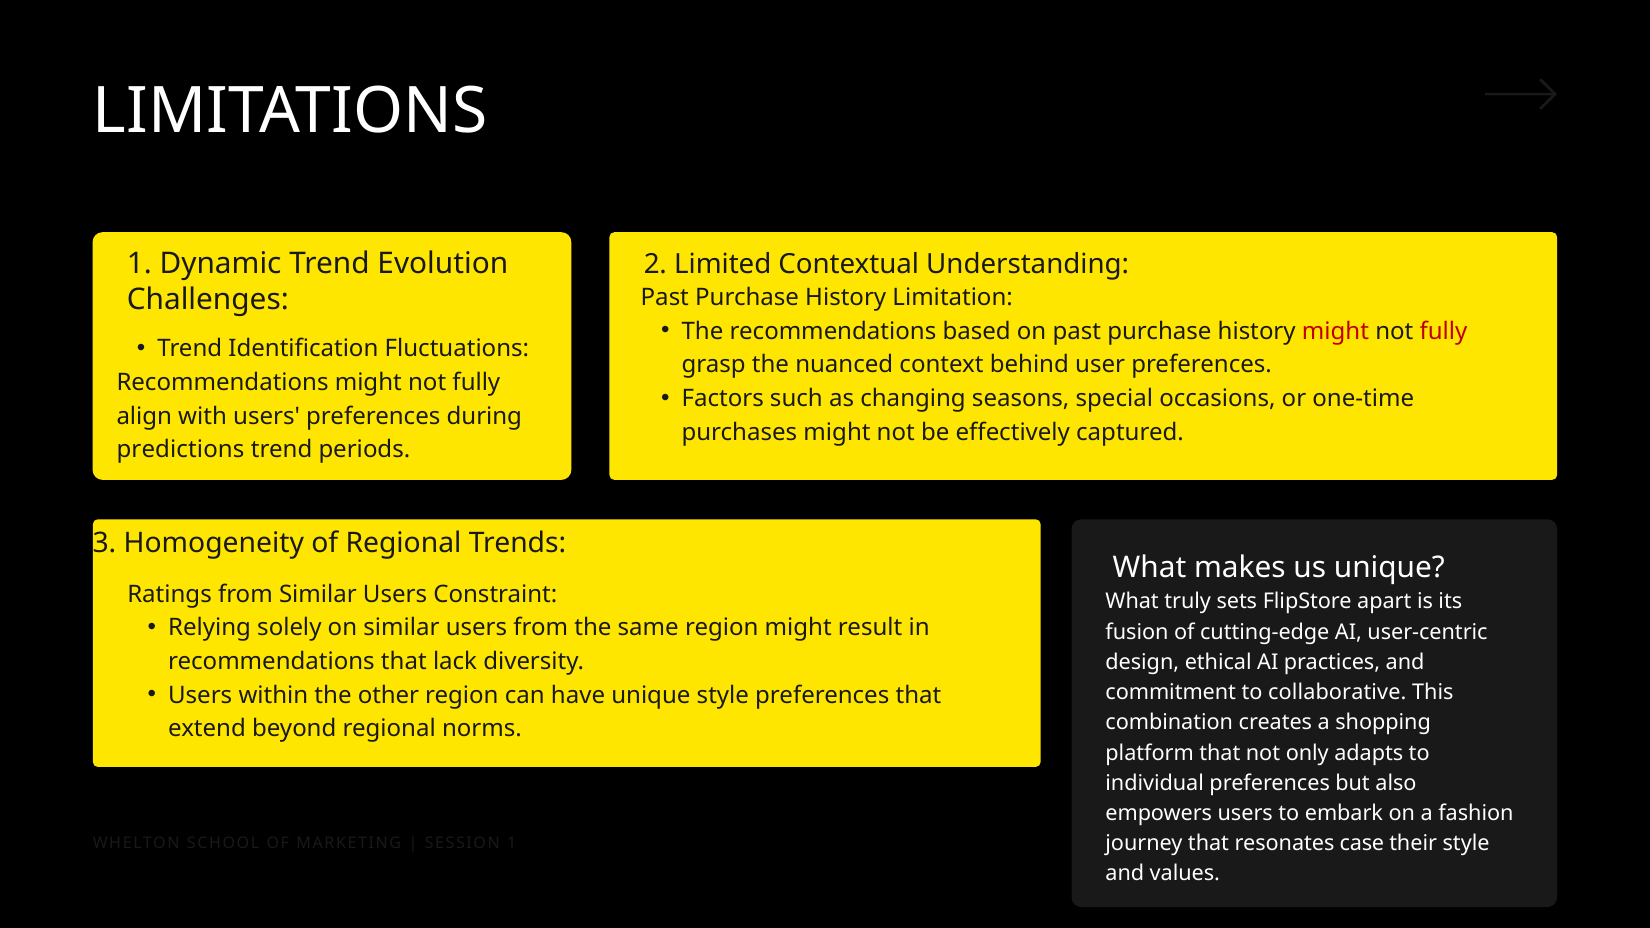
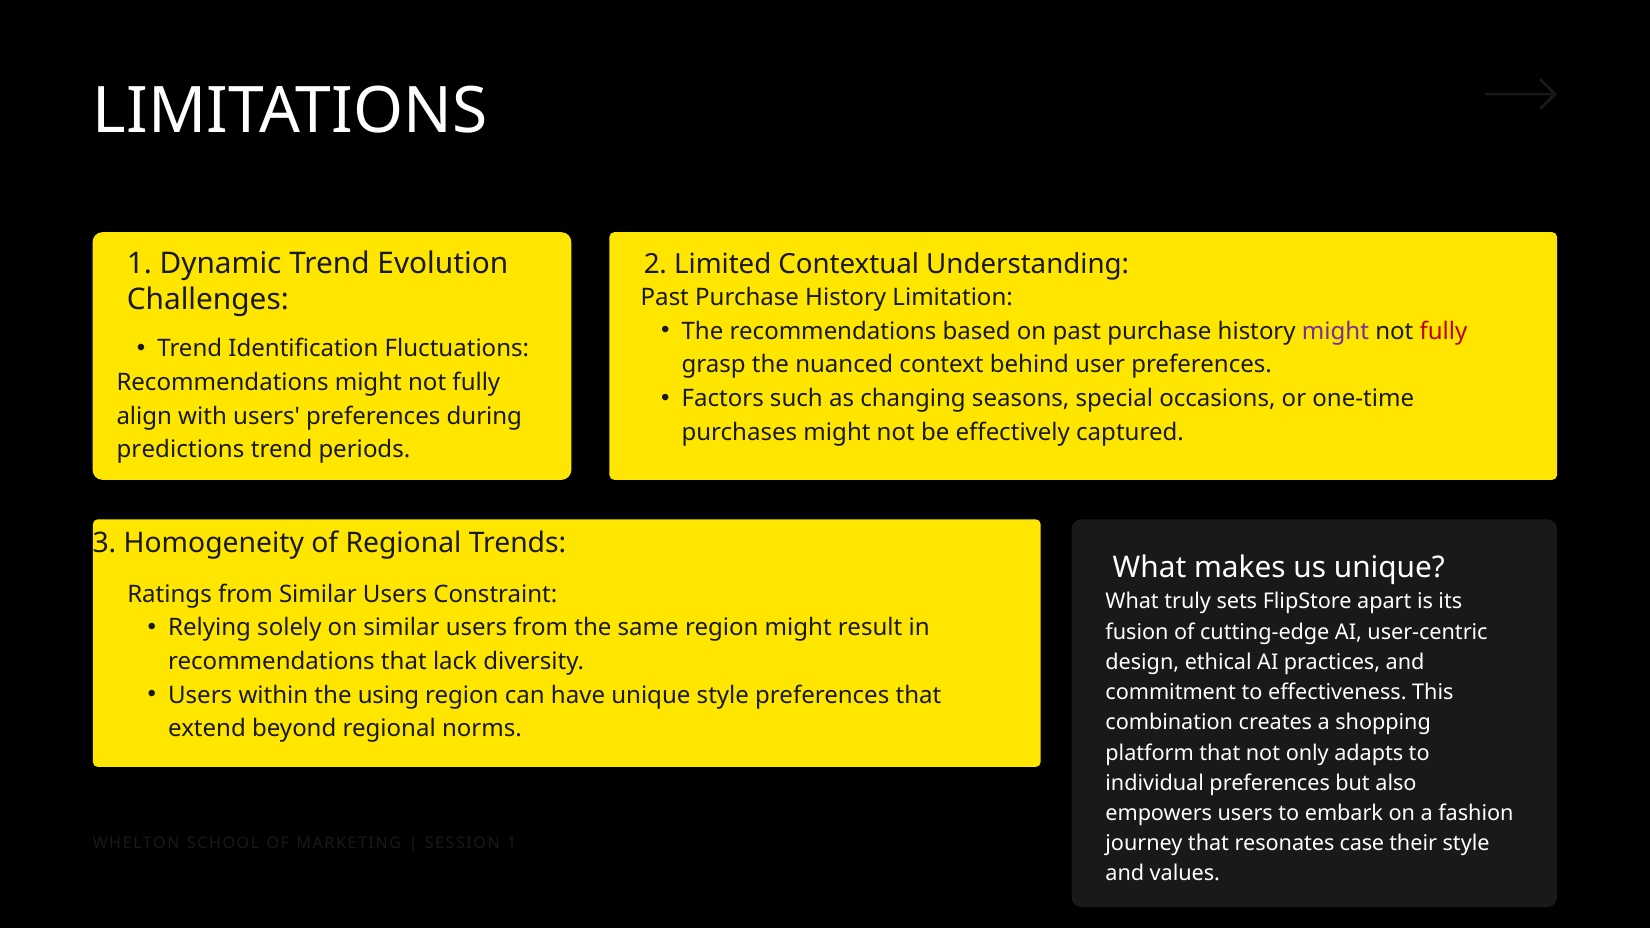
might colour: red -> purple (1335, 331)
other: other -> using (389, 695)
collaborative: collaborative -> effectiveness (1337, 693)
